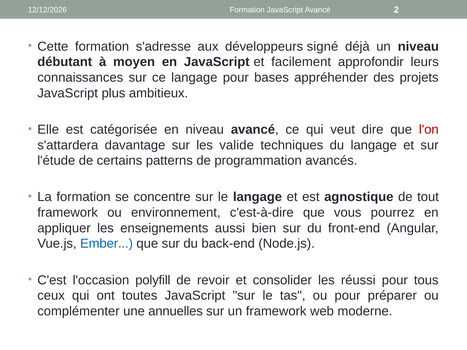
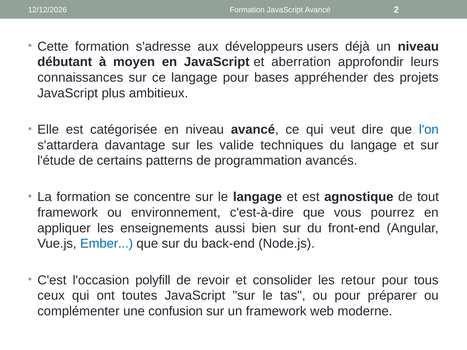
signé: signé -> users (323, 46)
facilement: facilement -> aberration (301, 62)
l'on colour: red -> blue (429, 130)
réussi: réussi -> retour (358, 280)
annuelles: annuelles -> confusion (176, 311)
